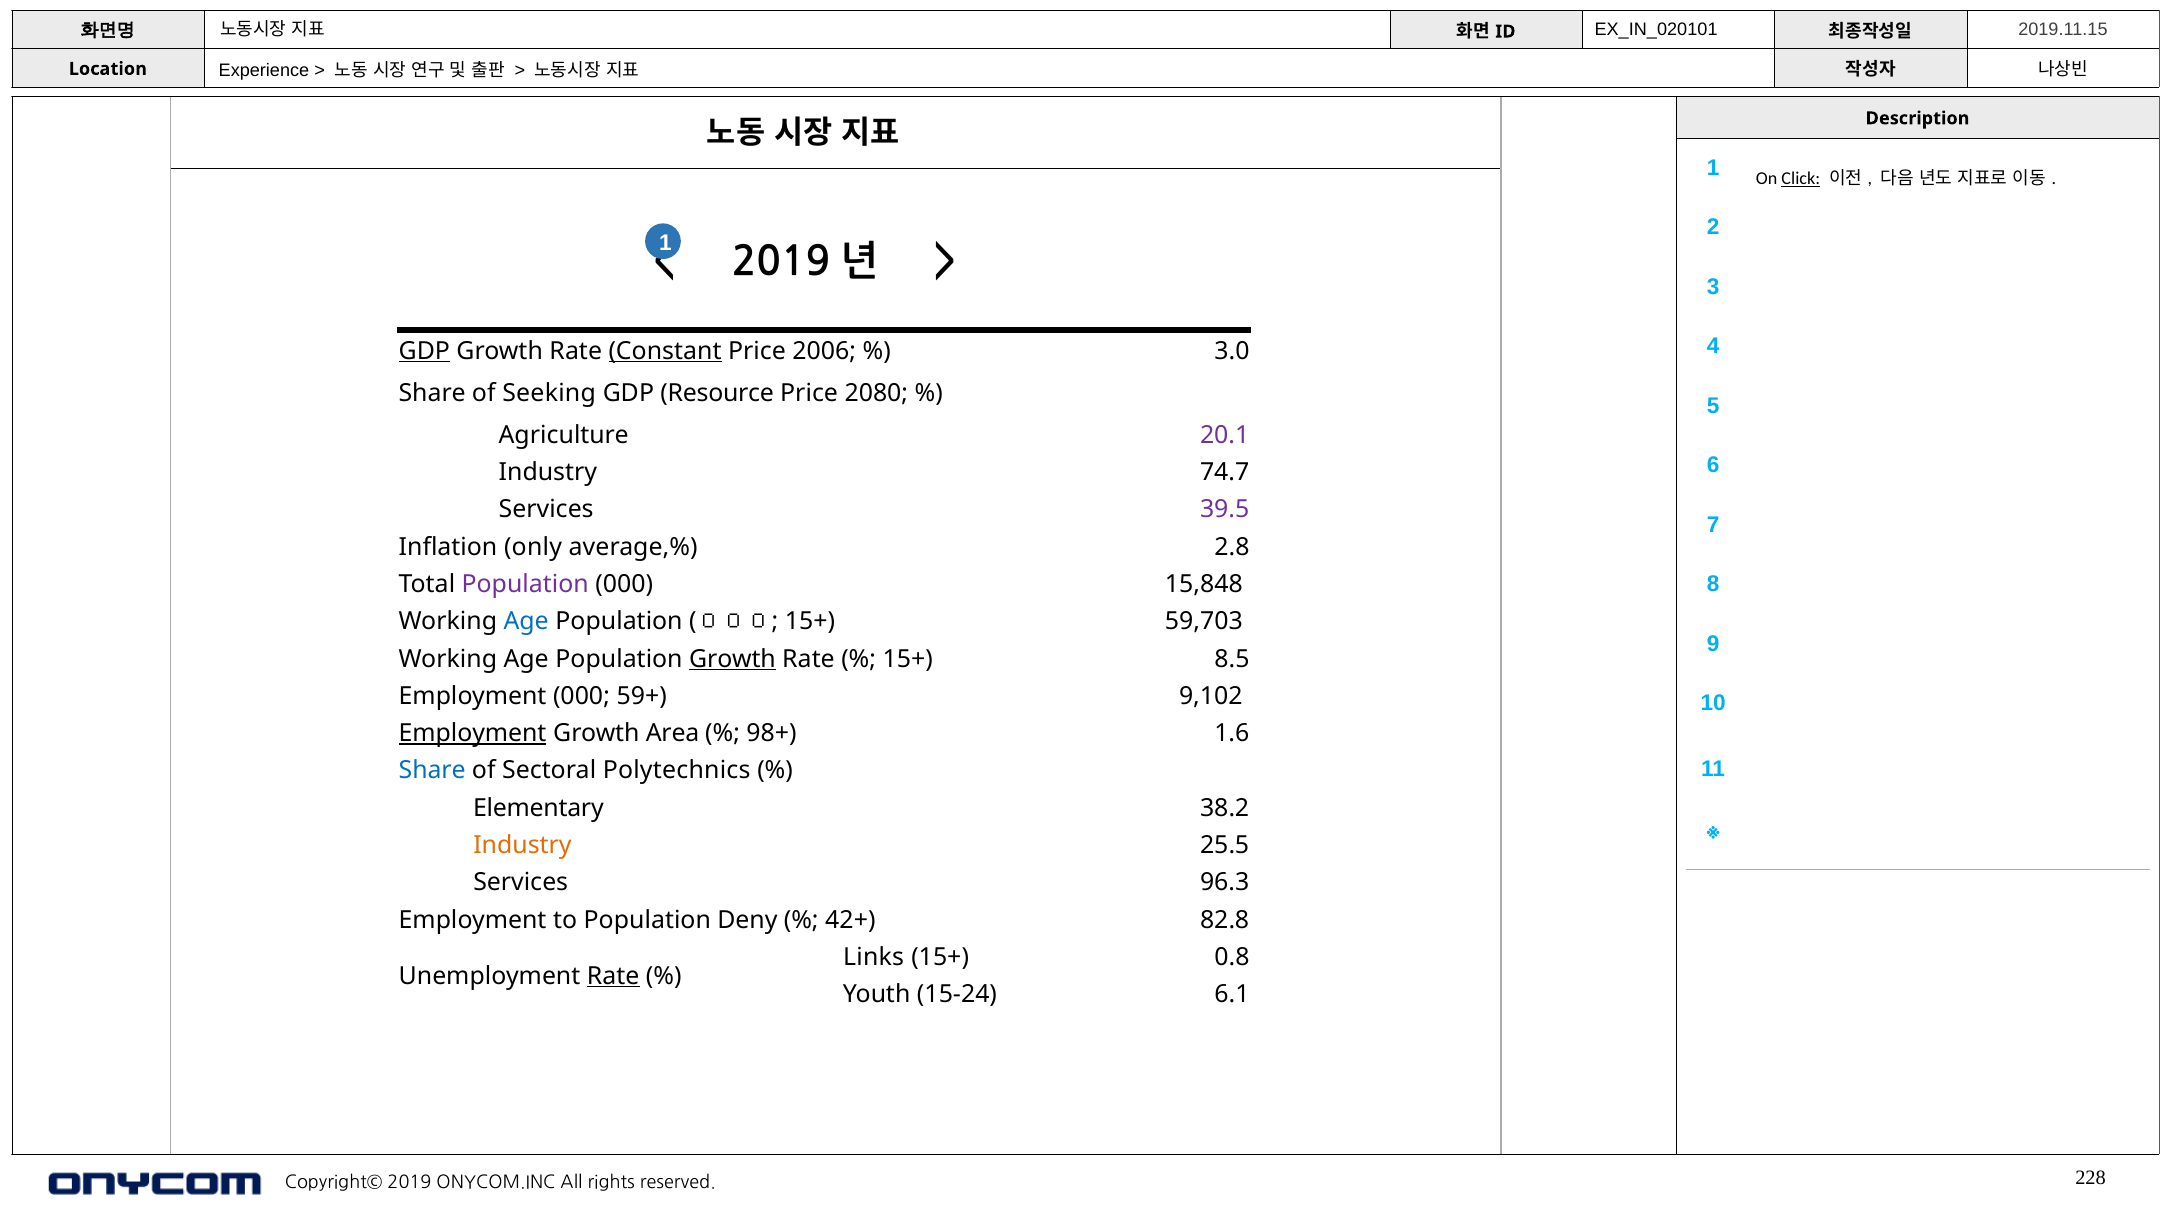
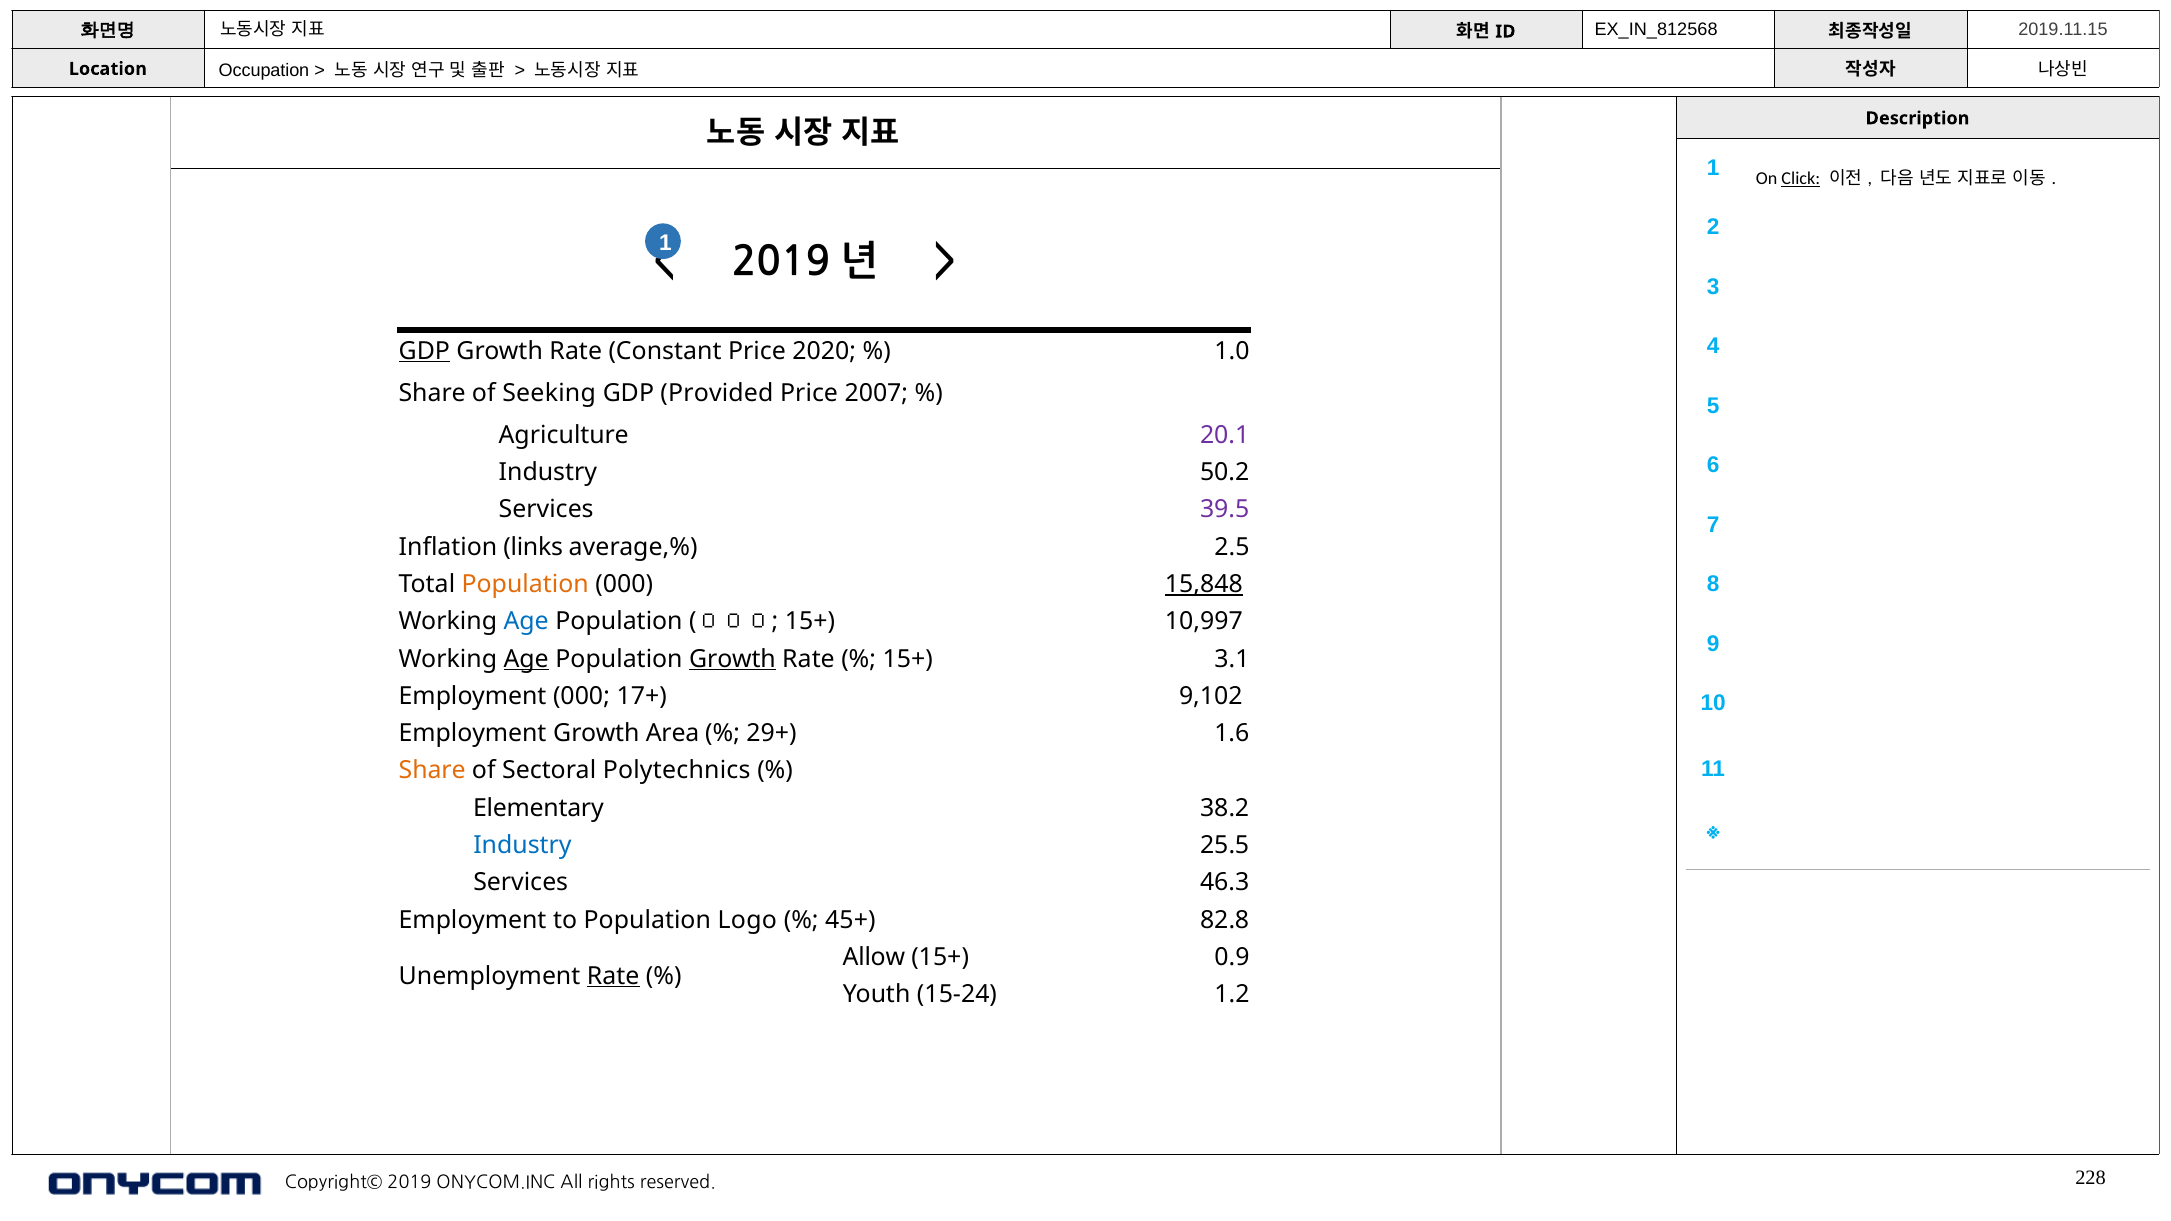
EX_IN_020101: EX_IN_020101 -> EX_IN_812568 (1656, 29)
Experience: Experience -> Occupation (264, 70)
Constant underline: present -> none (665, 351)
2006: 2006 -> 2020 (824, 351)
3.0: 3.0 -> 1.0 (1232, 351)
Resource: Resource -> Provided (717, 393)
2080: 2080 -> 2007 (876, 393)
74.7: 74.7 -> 50.2 (1225, 472)
only: only -> links (533, 547)
2.8: 2.8 -> 2.5 (1232, 547)
Population colour: purple -> orange (525, 584)
15,848 underline: none -> present (1204, 584)
59,703: 59,703 -> 10,997 (1204, 622)
Age underline: none -> present (526, 659)
8.5: 8.5 -> 3.1 (1232, 659)
59+: 59+ -> 17+ (642, 696)
Employment underline: present -> none (473, 734)
98+: 98+ -> 29+ (772, 734)
Share colour: blue -> orange (432, 771)
Industry colour: orange -> blue (522, 845)
96.3: 96.3 -> 46.3 (1225, 883)
Deny: Deny -> Logo (747, 920)
42+: 42+ -> 45+ (850, 920)
Links: Links -> Allow (874, 957)
0.8: 0.8 -> 0.9 (1232, 957)
6.1: 6.1 -> 1.2 (1232, 995)
